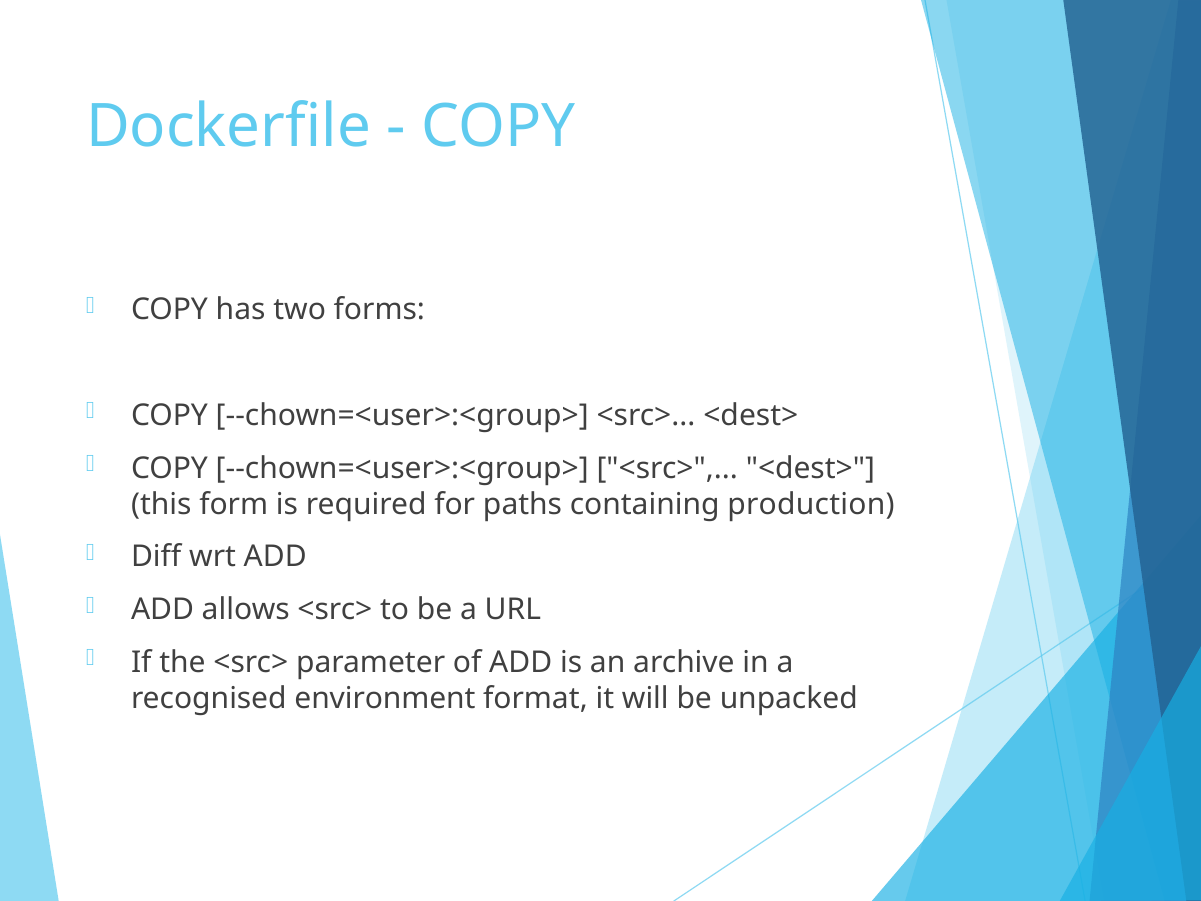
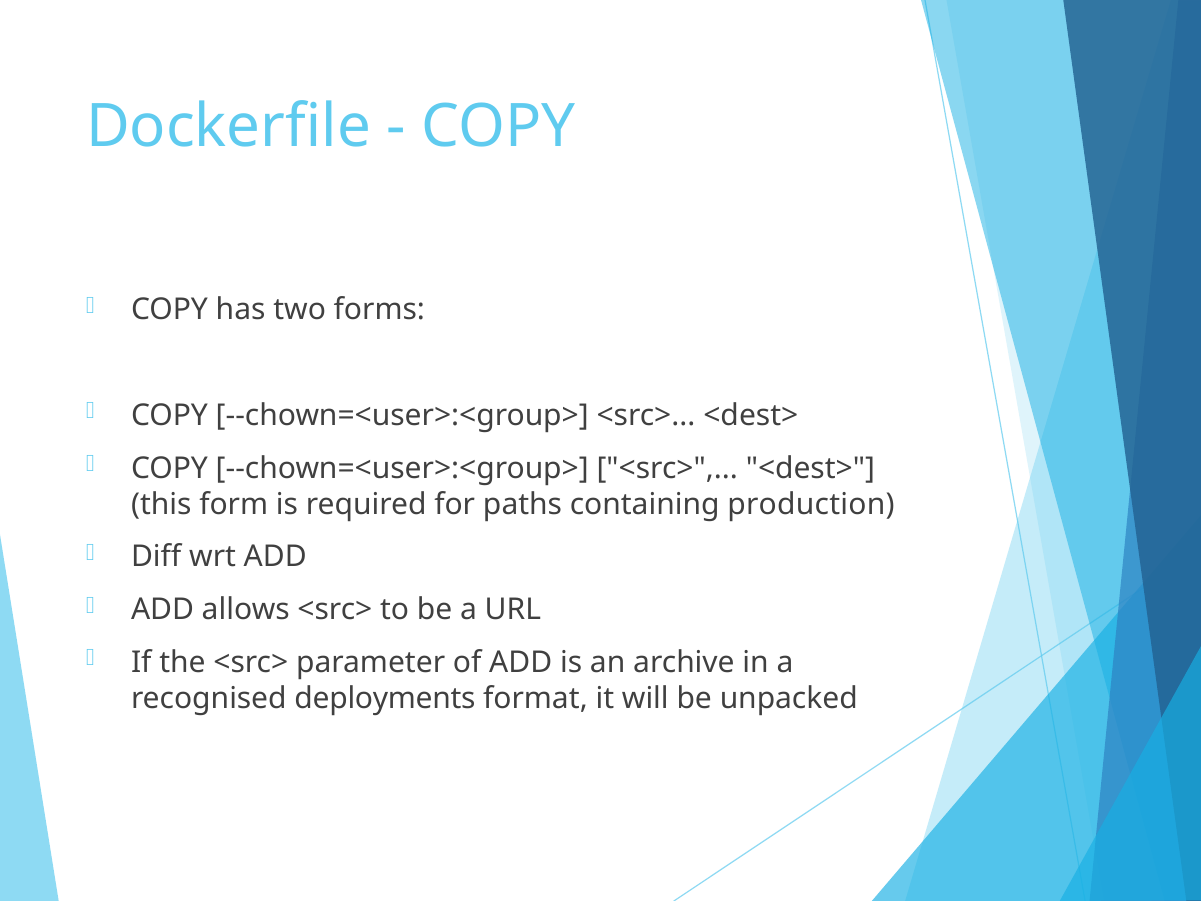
environment: environment -> deployments (385, 698)
